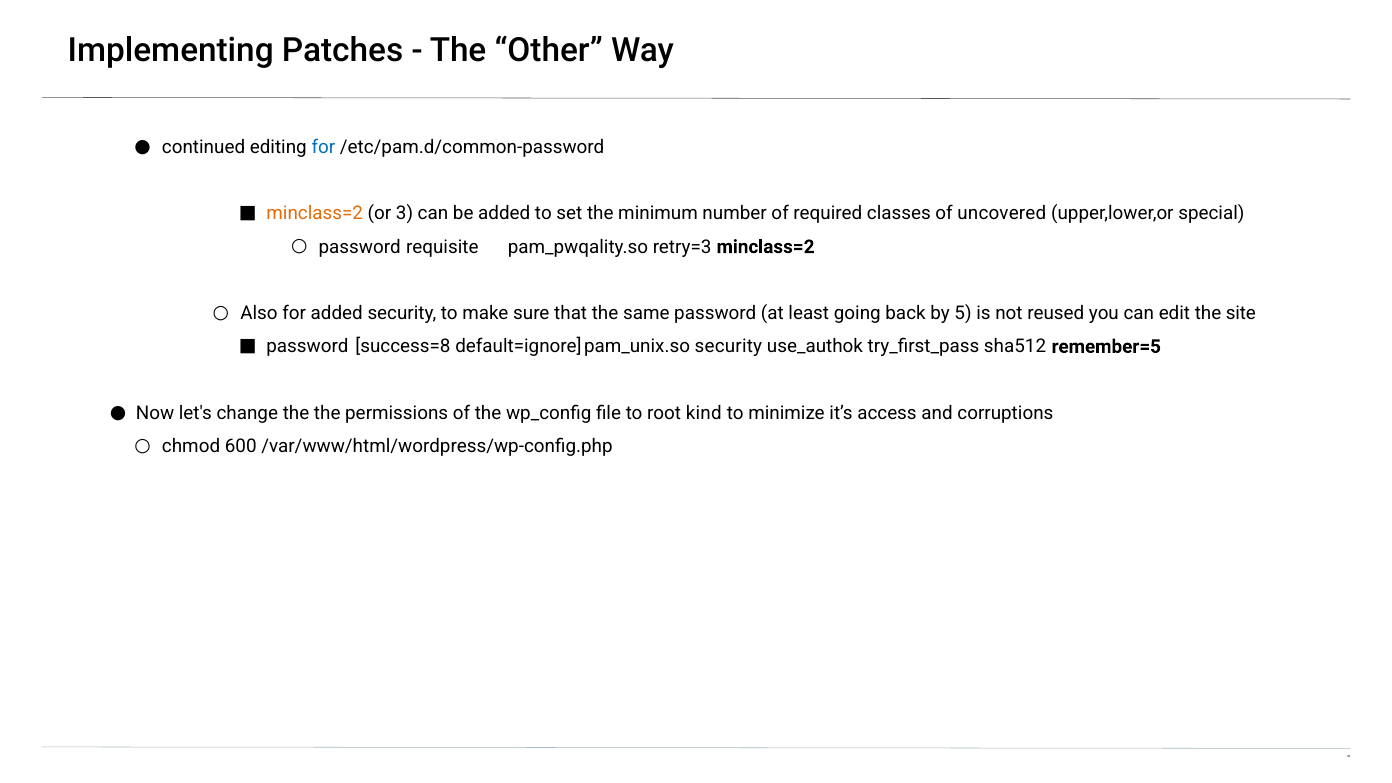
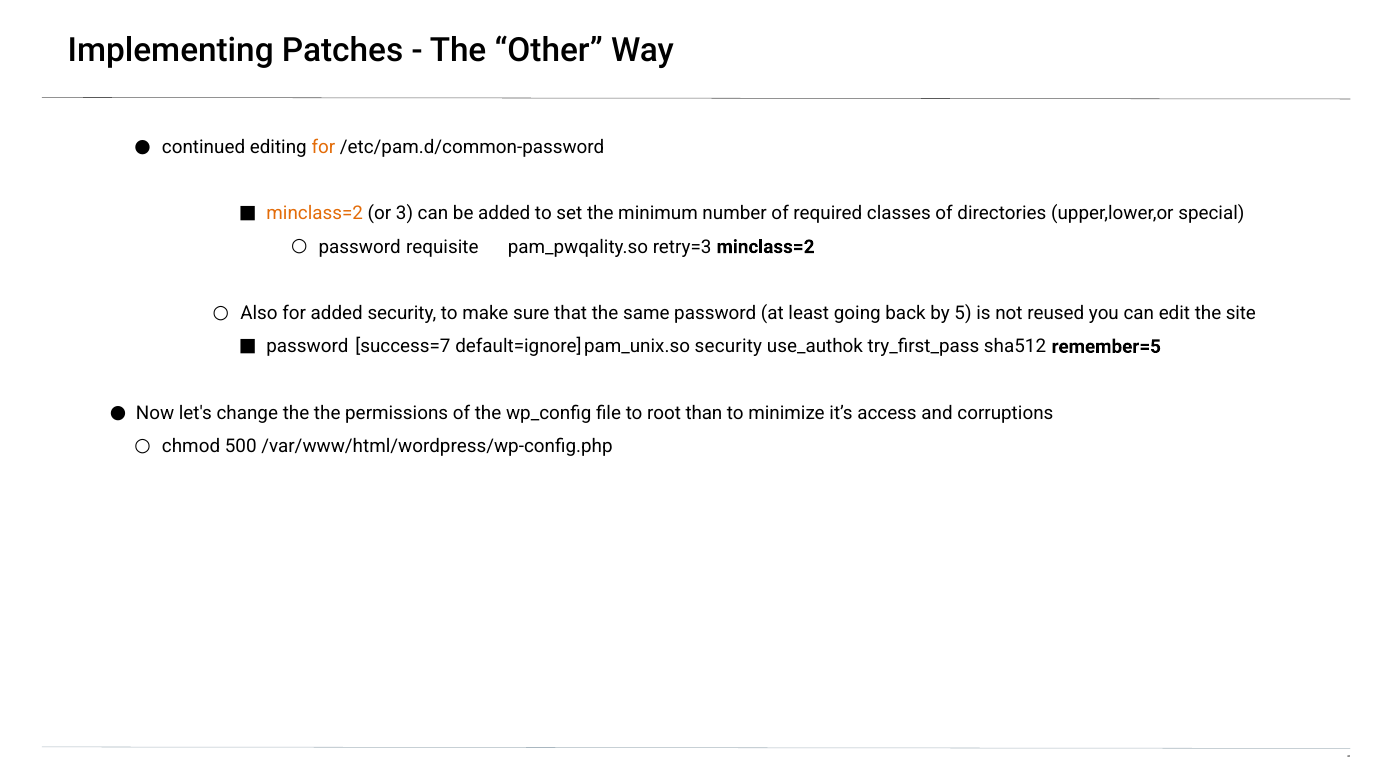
for colour: blue -> orange (323, 147)
uncovered: uncovered -> directories (1002, 214)
success=8: success=8 -> success=7 (403, 347)
kind: kind -> than (704, 413)
600: 600 -> 500 (241, 446)
